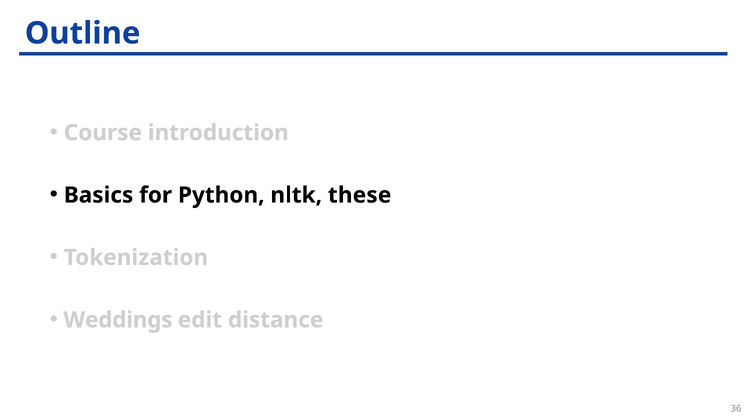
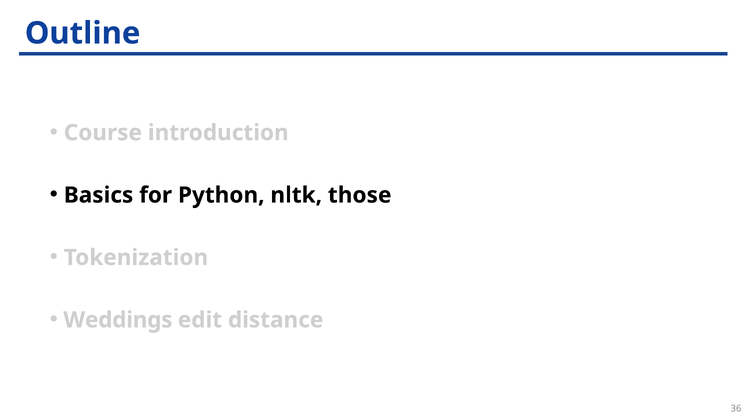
these: these -> those (360, 195)
